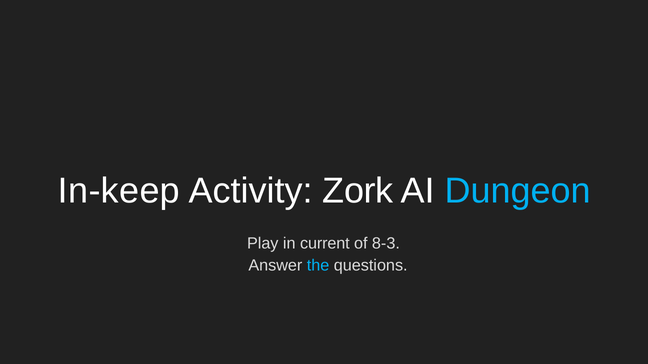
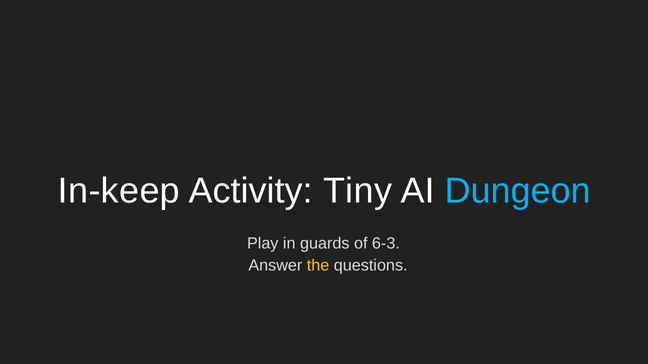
Zork: Zork -> Tiny (358, 191)
current: current -> guards (325, 244)
8-3: 8-3 -> 6-3 (386, 244)
the colour: light blue -> yellow (318, 266)
